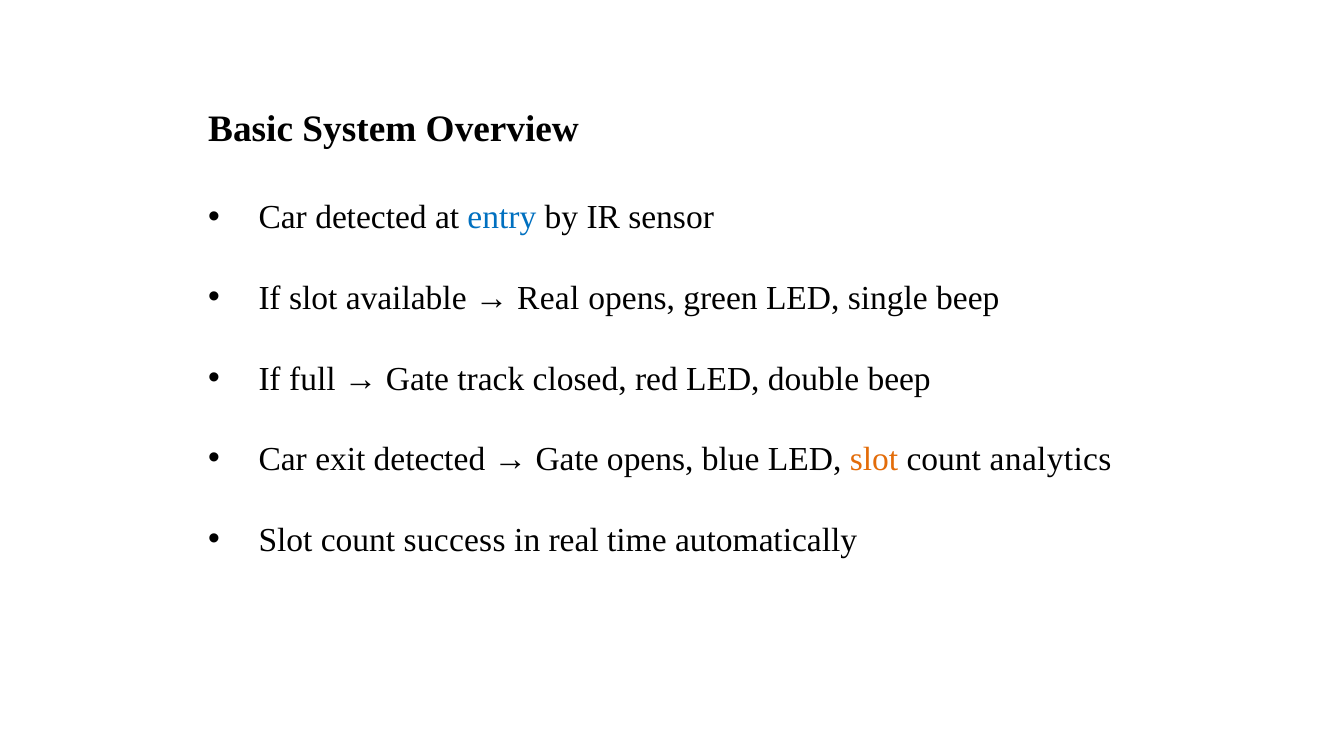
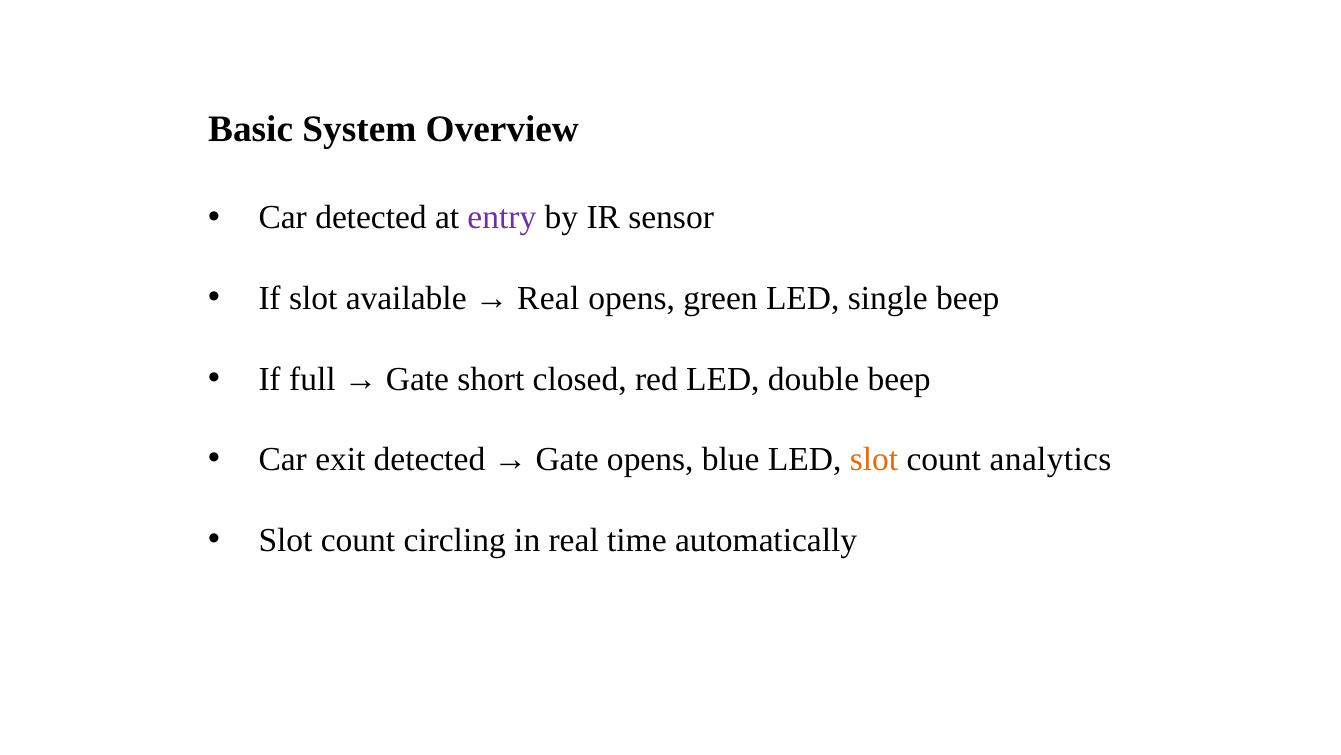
entry colour: blue -> purple (502, 218)
track: track -> short (491, 379)
success: success -> circling (455, 540)
